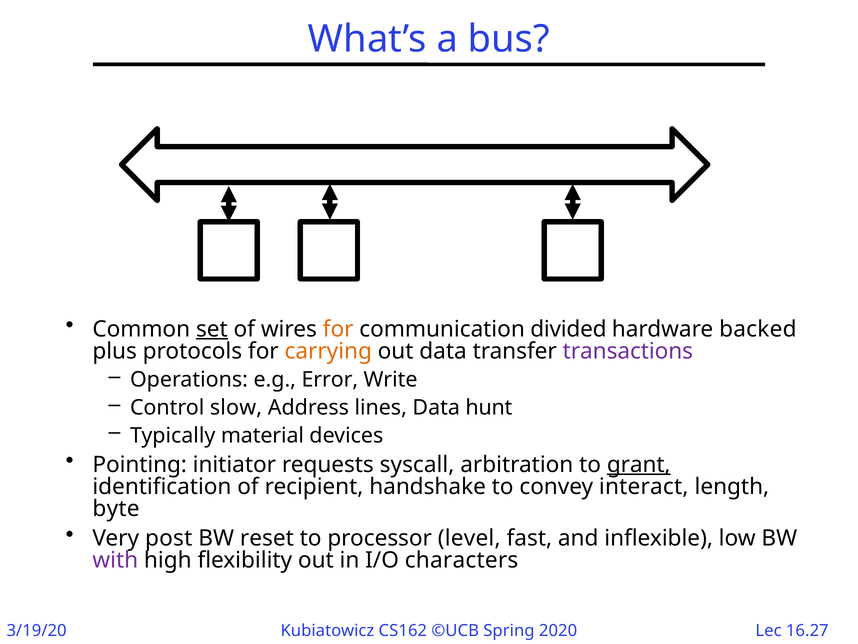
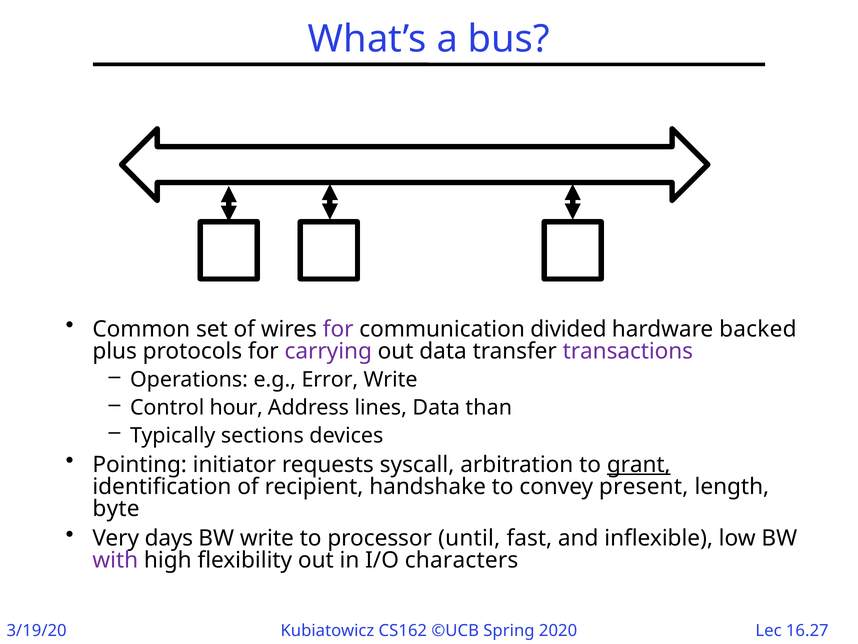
set underline: present -> none (212, 329)
for colour: orange -> purple (338, 329)
carrying colour: orange -> purple (328, 351)
slow: slow -> hour (236, 407)
hunt: hunt -> than (489, 407)
material: material -> sections (262, 435)
interact: interact -> present (644, 486)
post: post -> days (169, 538)
BW reset: reset -> write (267, 538)
level: level -> until (469, 538)
